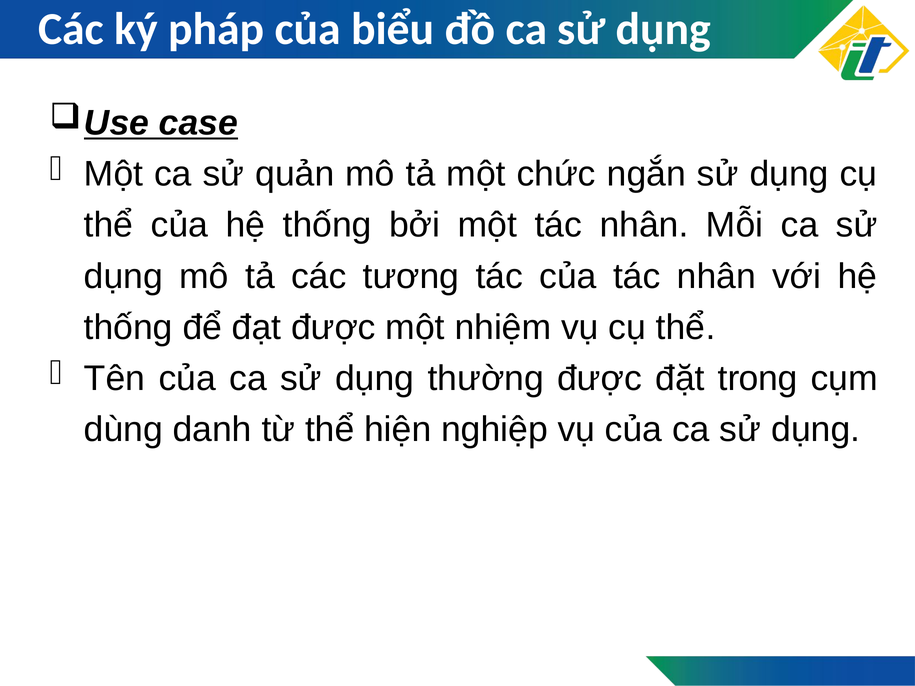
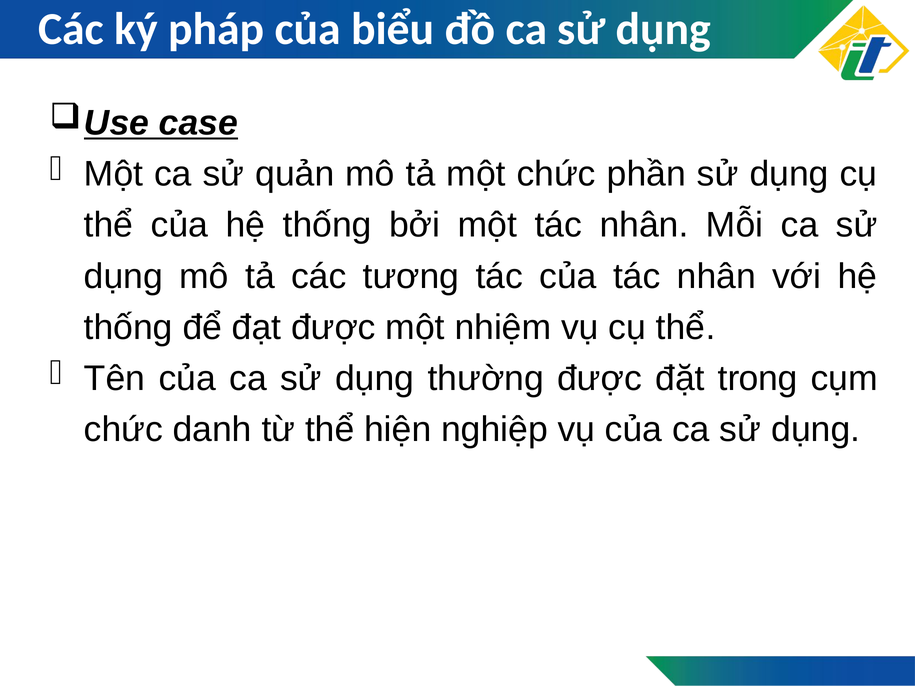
ngắn: ngắn -> phần (646, 174)
dùng: dùng -> chức (123, 430)
